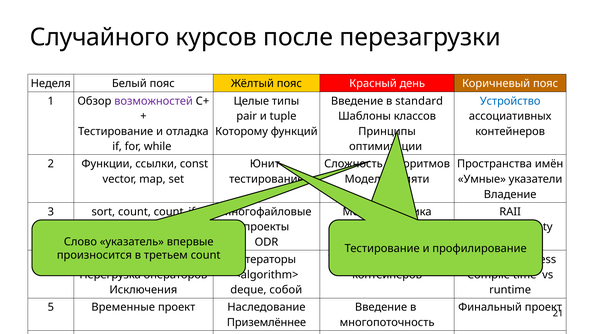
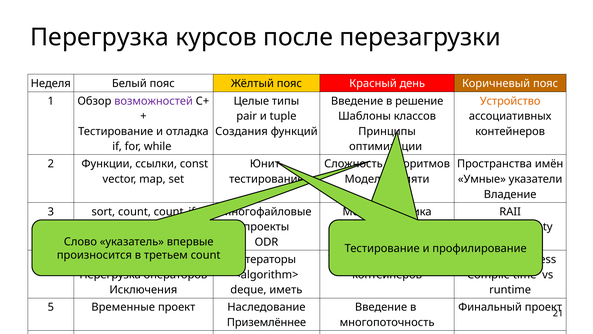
Случайного: Случайного -> Перегрузка (99, 37)
standard: standard -> решение (419, 101)
Устройство colour: blue -> orange (510, 101)
Которому: Которому -> Создания (242, 131)
собой: собой -> иметь (286, 290)
